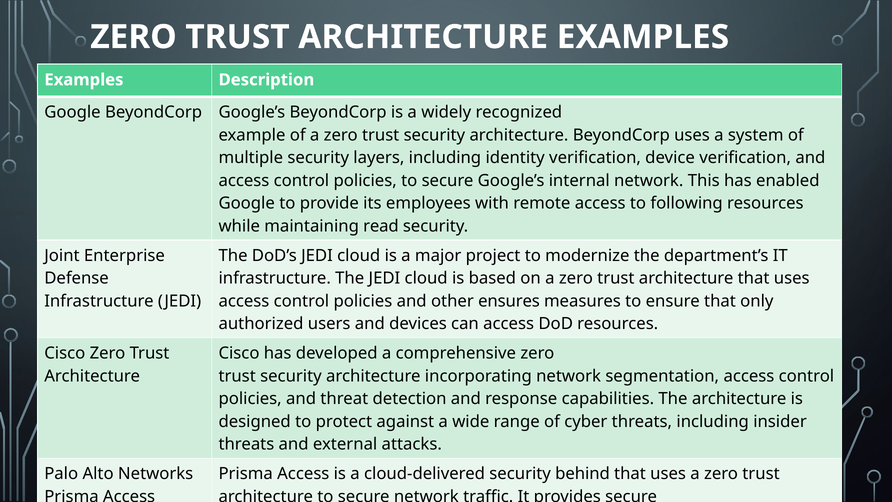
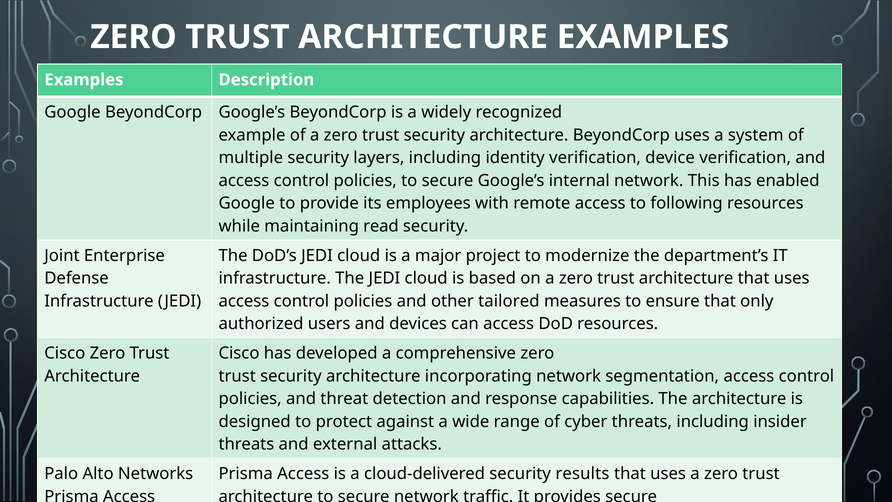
ensures: ensures -> tailored (509, 301)
behind: behind -> results (582, 474)
